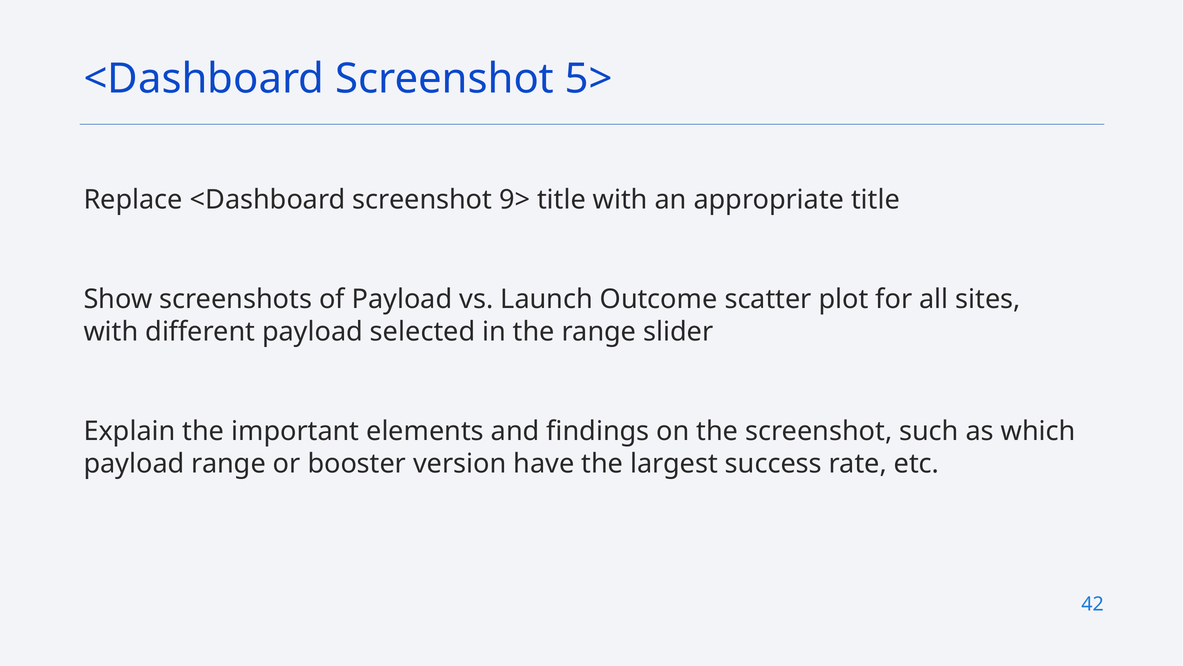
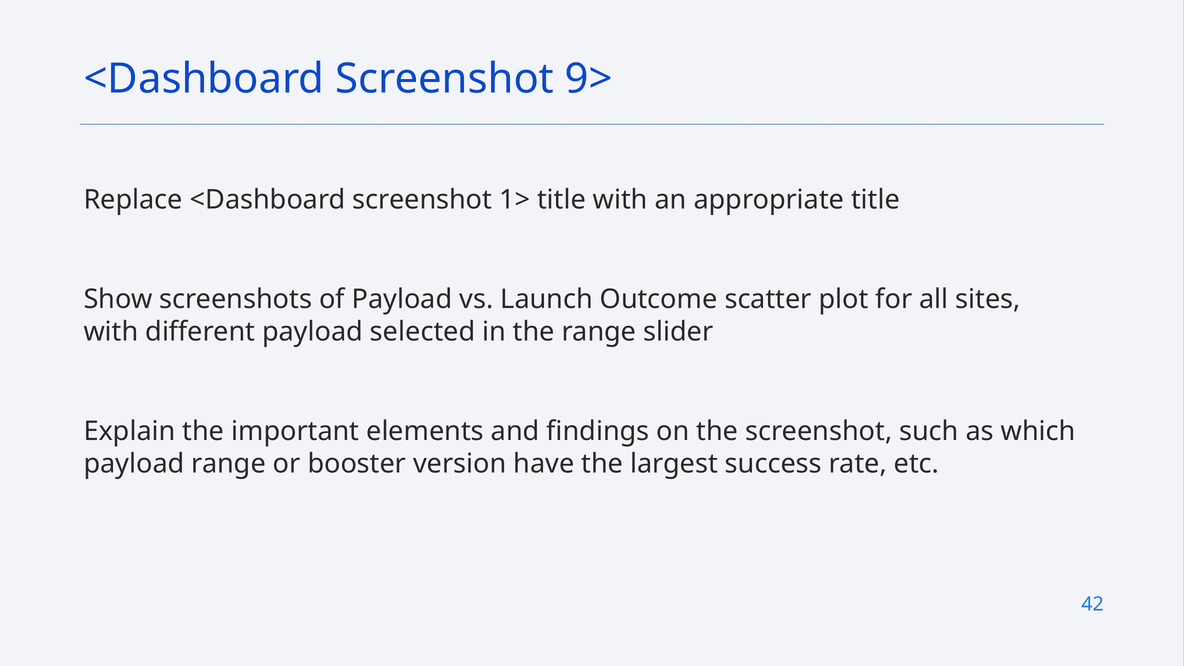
5>: 5> -> 9> (589, 79)
9>: 9> -> 1> (515, 200)
